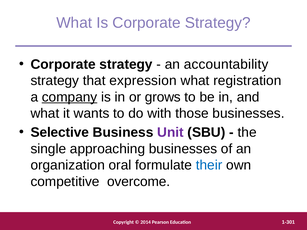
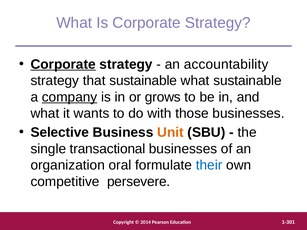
Corporate underline: none -> present (63, 64)
that expression: expression -> sustainable (143, 81)
what registration: registration -> sustainable (247, 81)
Unit colour: purple -> orange (170, 133)
approaching: approaching -> transactional (108, 149)
overcome: overcome -> persevere (139, 182)
